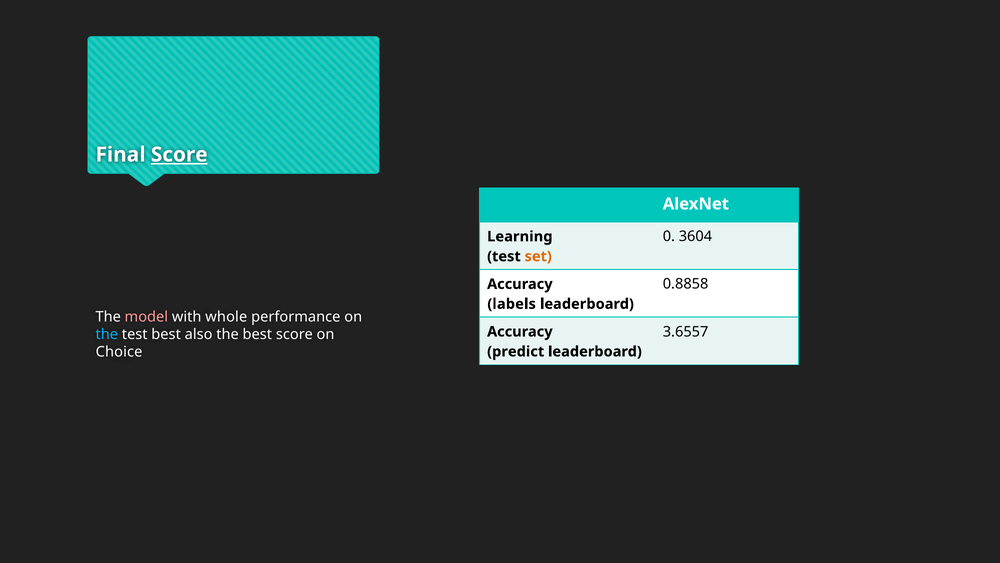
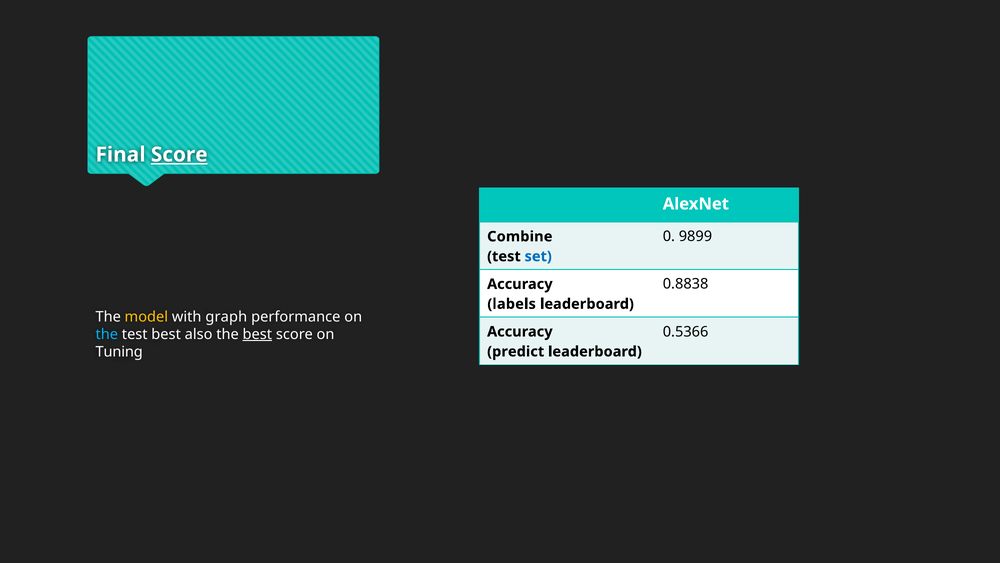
3604: 3604 -> 9899 (695, 236)
Learning: Learning -> Combine (520, 236)
set colour: orange -> blue (538, 256)
0.8858: 0.8858 -> 0.8838 (686, 284)
model colour: pink -> yellow (146, 317)
whole: whole -> graph (226, 317)
3.6557: 3.6557 -> 0.5366 (686, 331)
best underline: none -> present (257, 334)
Choice: Choice -> Tuning (119, 352)
